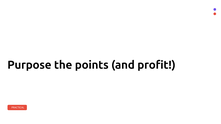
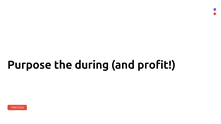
points: points -> during (92, 65)
